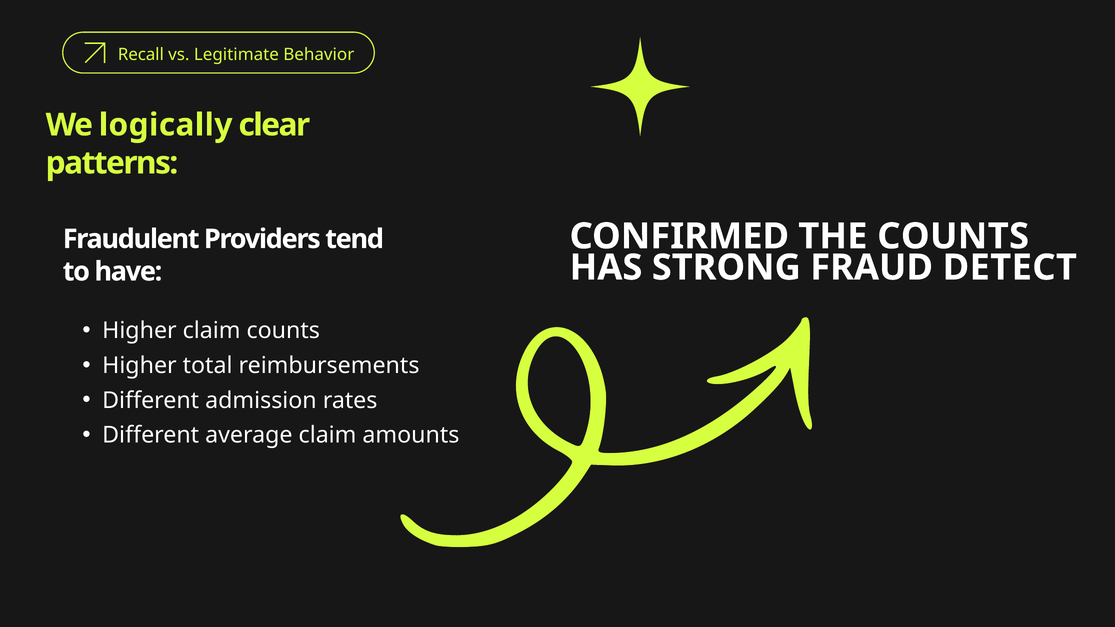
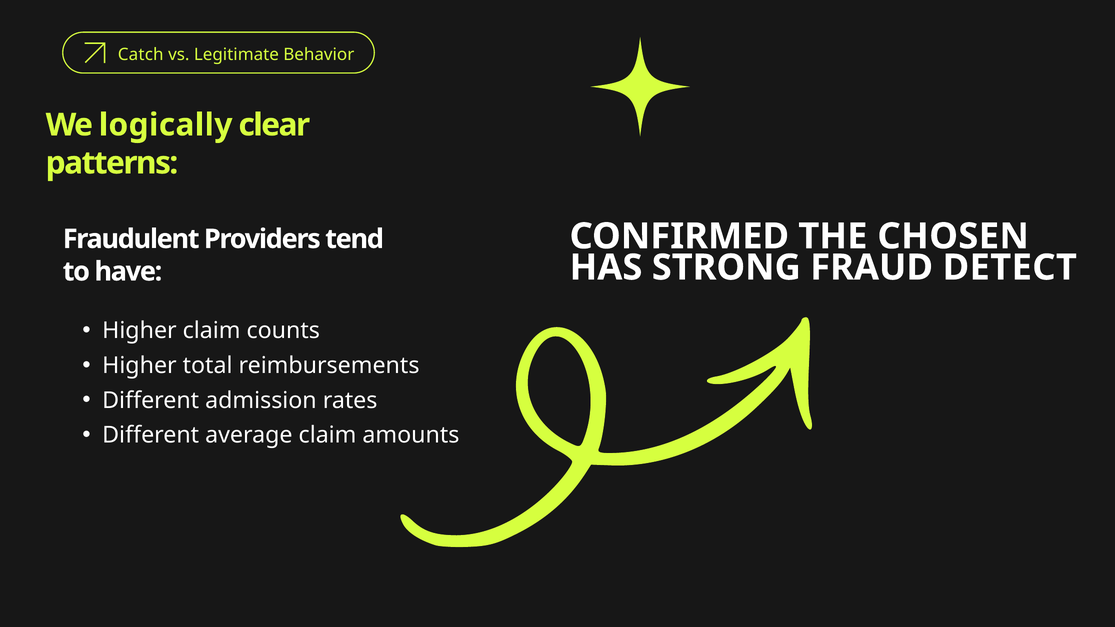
Recall: Recall -> Catch (141, 55)
THE COUNTS: COUNTS -> CHOSEN (953, 236)
